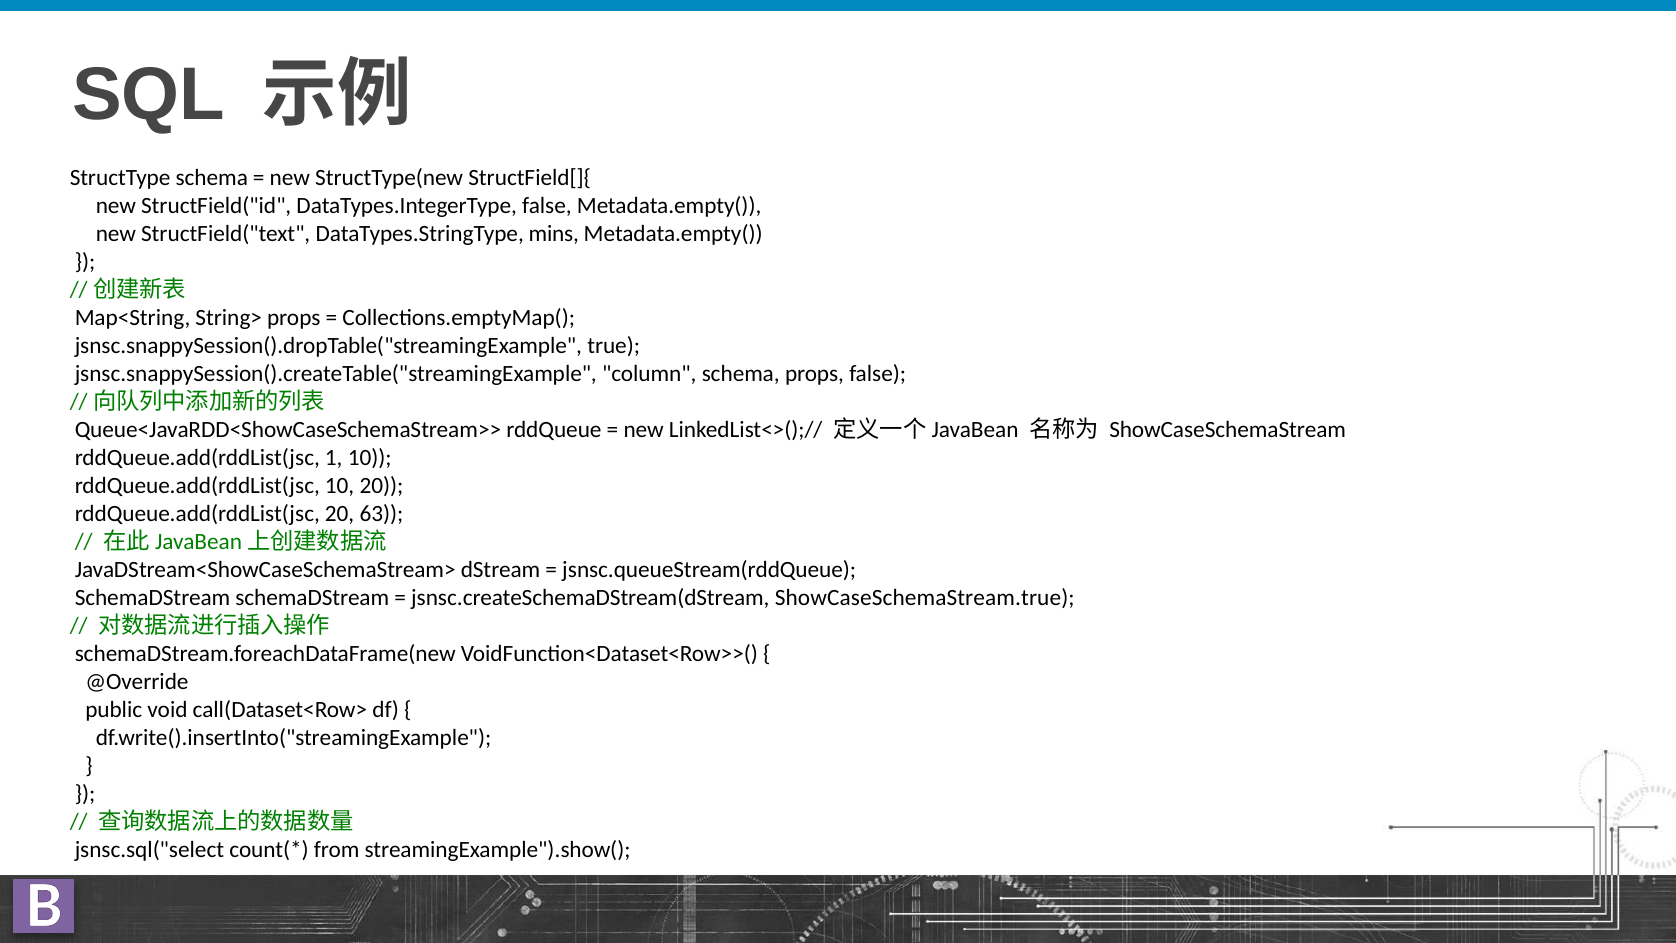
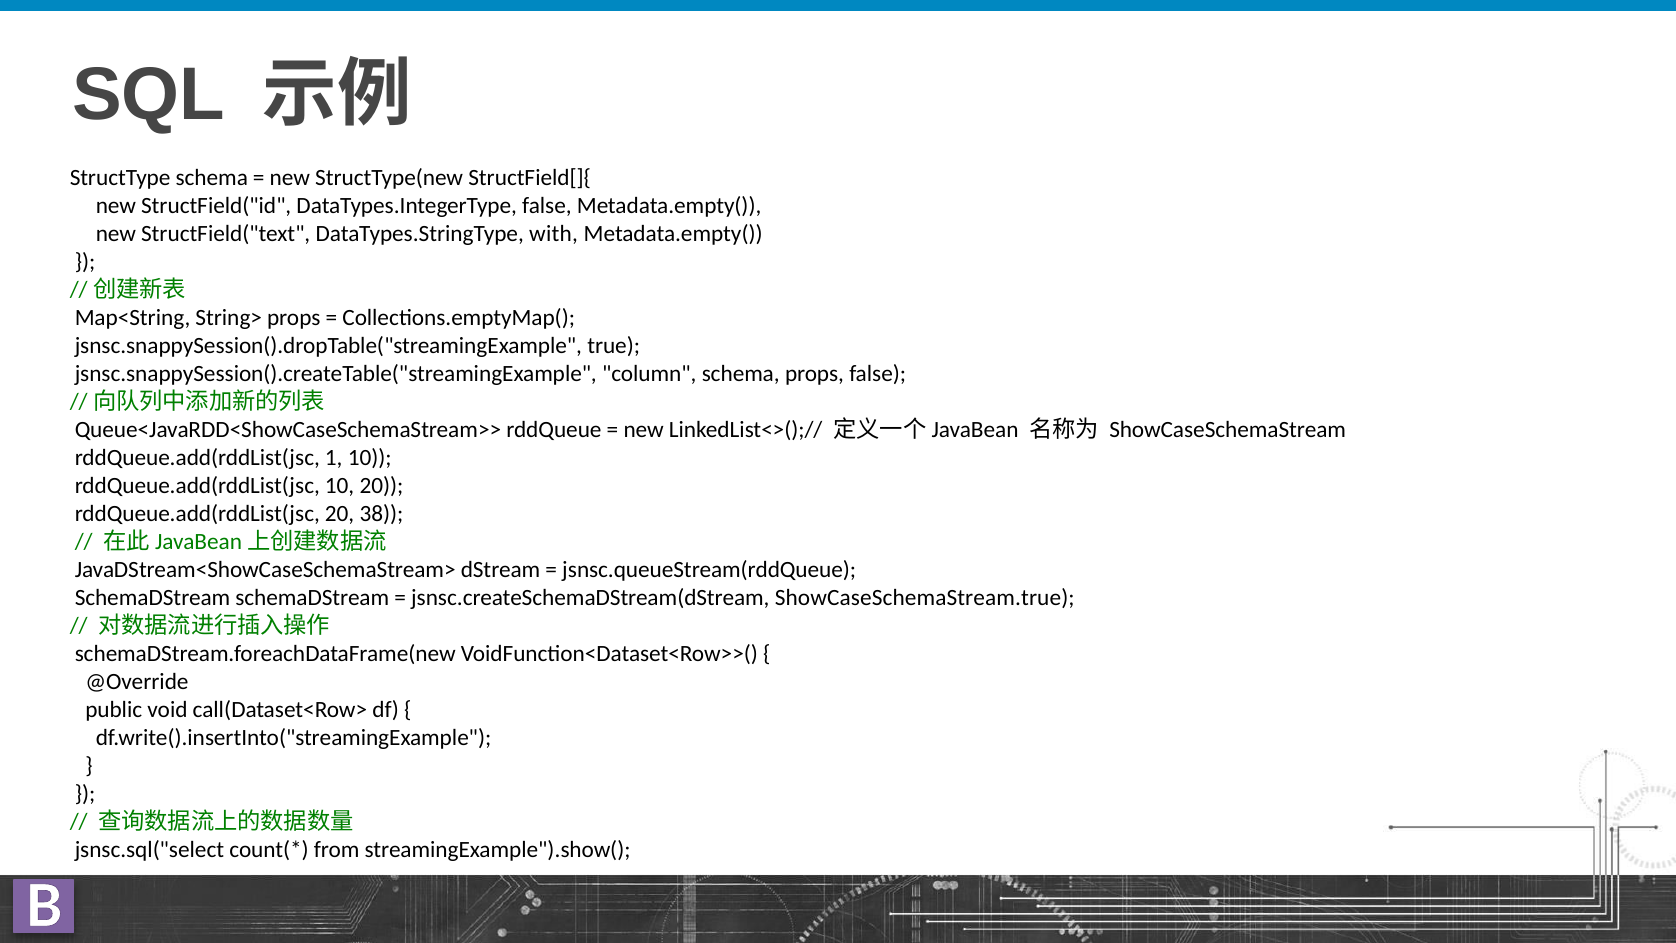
mins: mins -> with (554, 234)
63: 63 -> 38 (381, 514)
